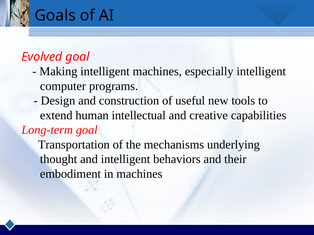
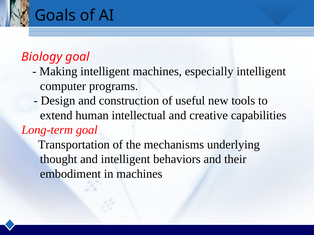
Evolved: Evolved -> Biology (42, 57)
